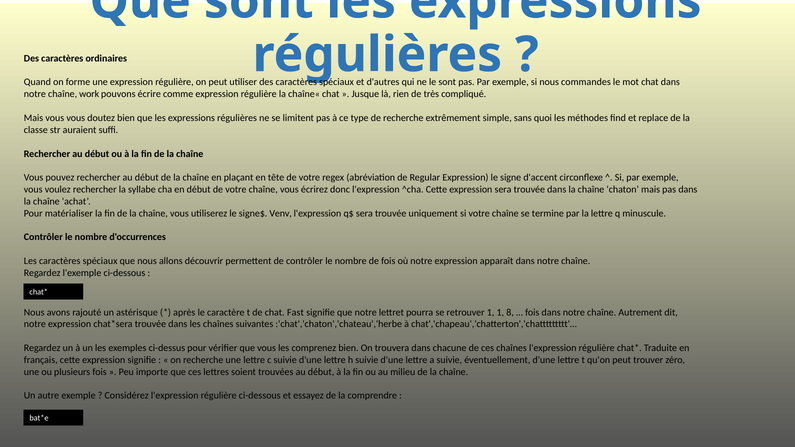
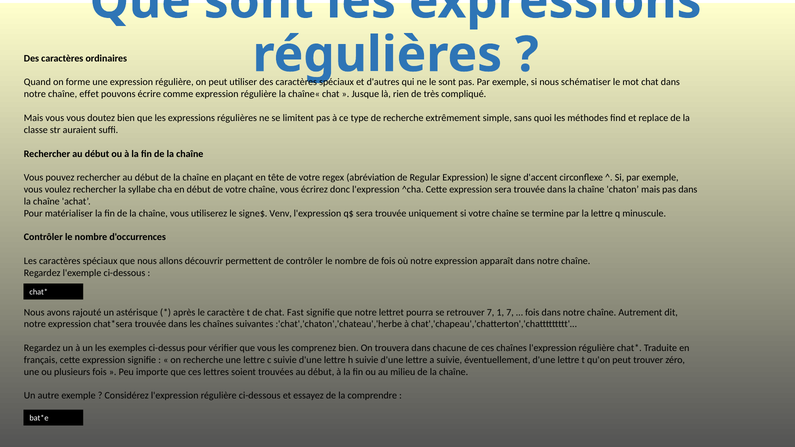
commandes: commandes -> schématiser (586, 82)
work: work -> effet (89, 94)
retrouver 1: 1 -> 7 (491, 312)
1 8: 8 -> 7 (510, 312)
